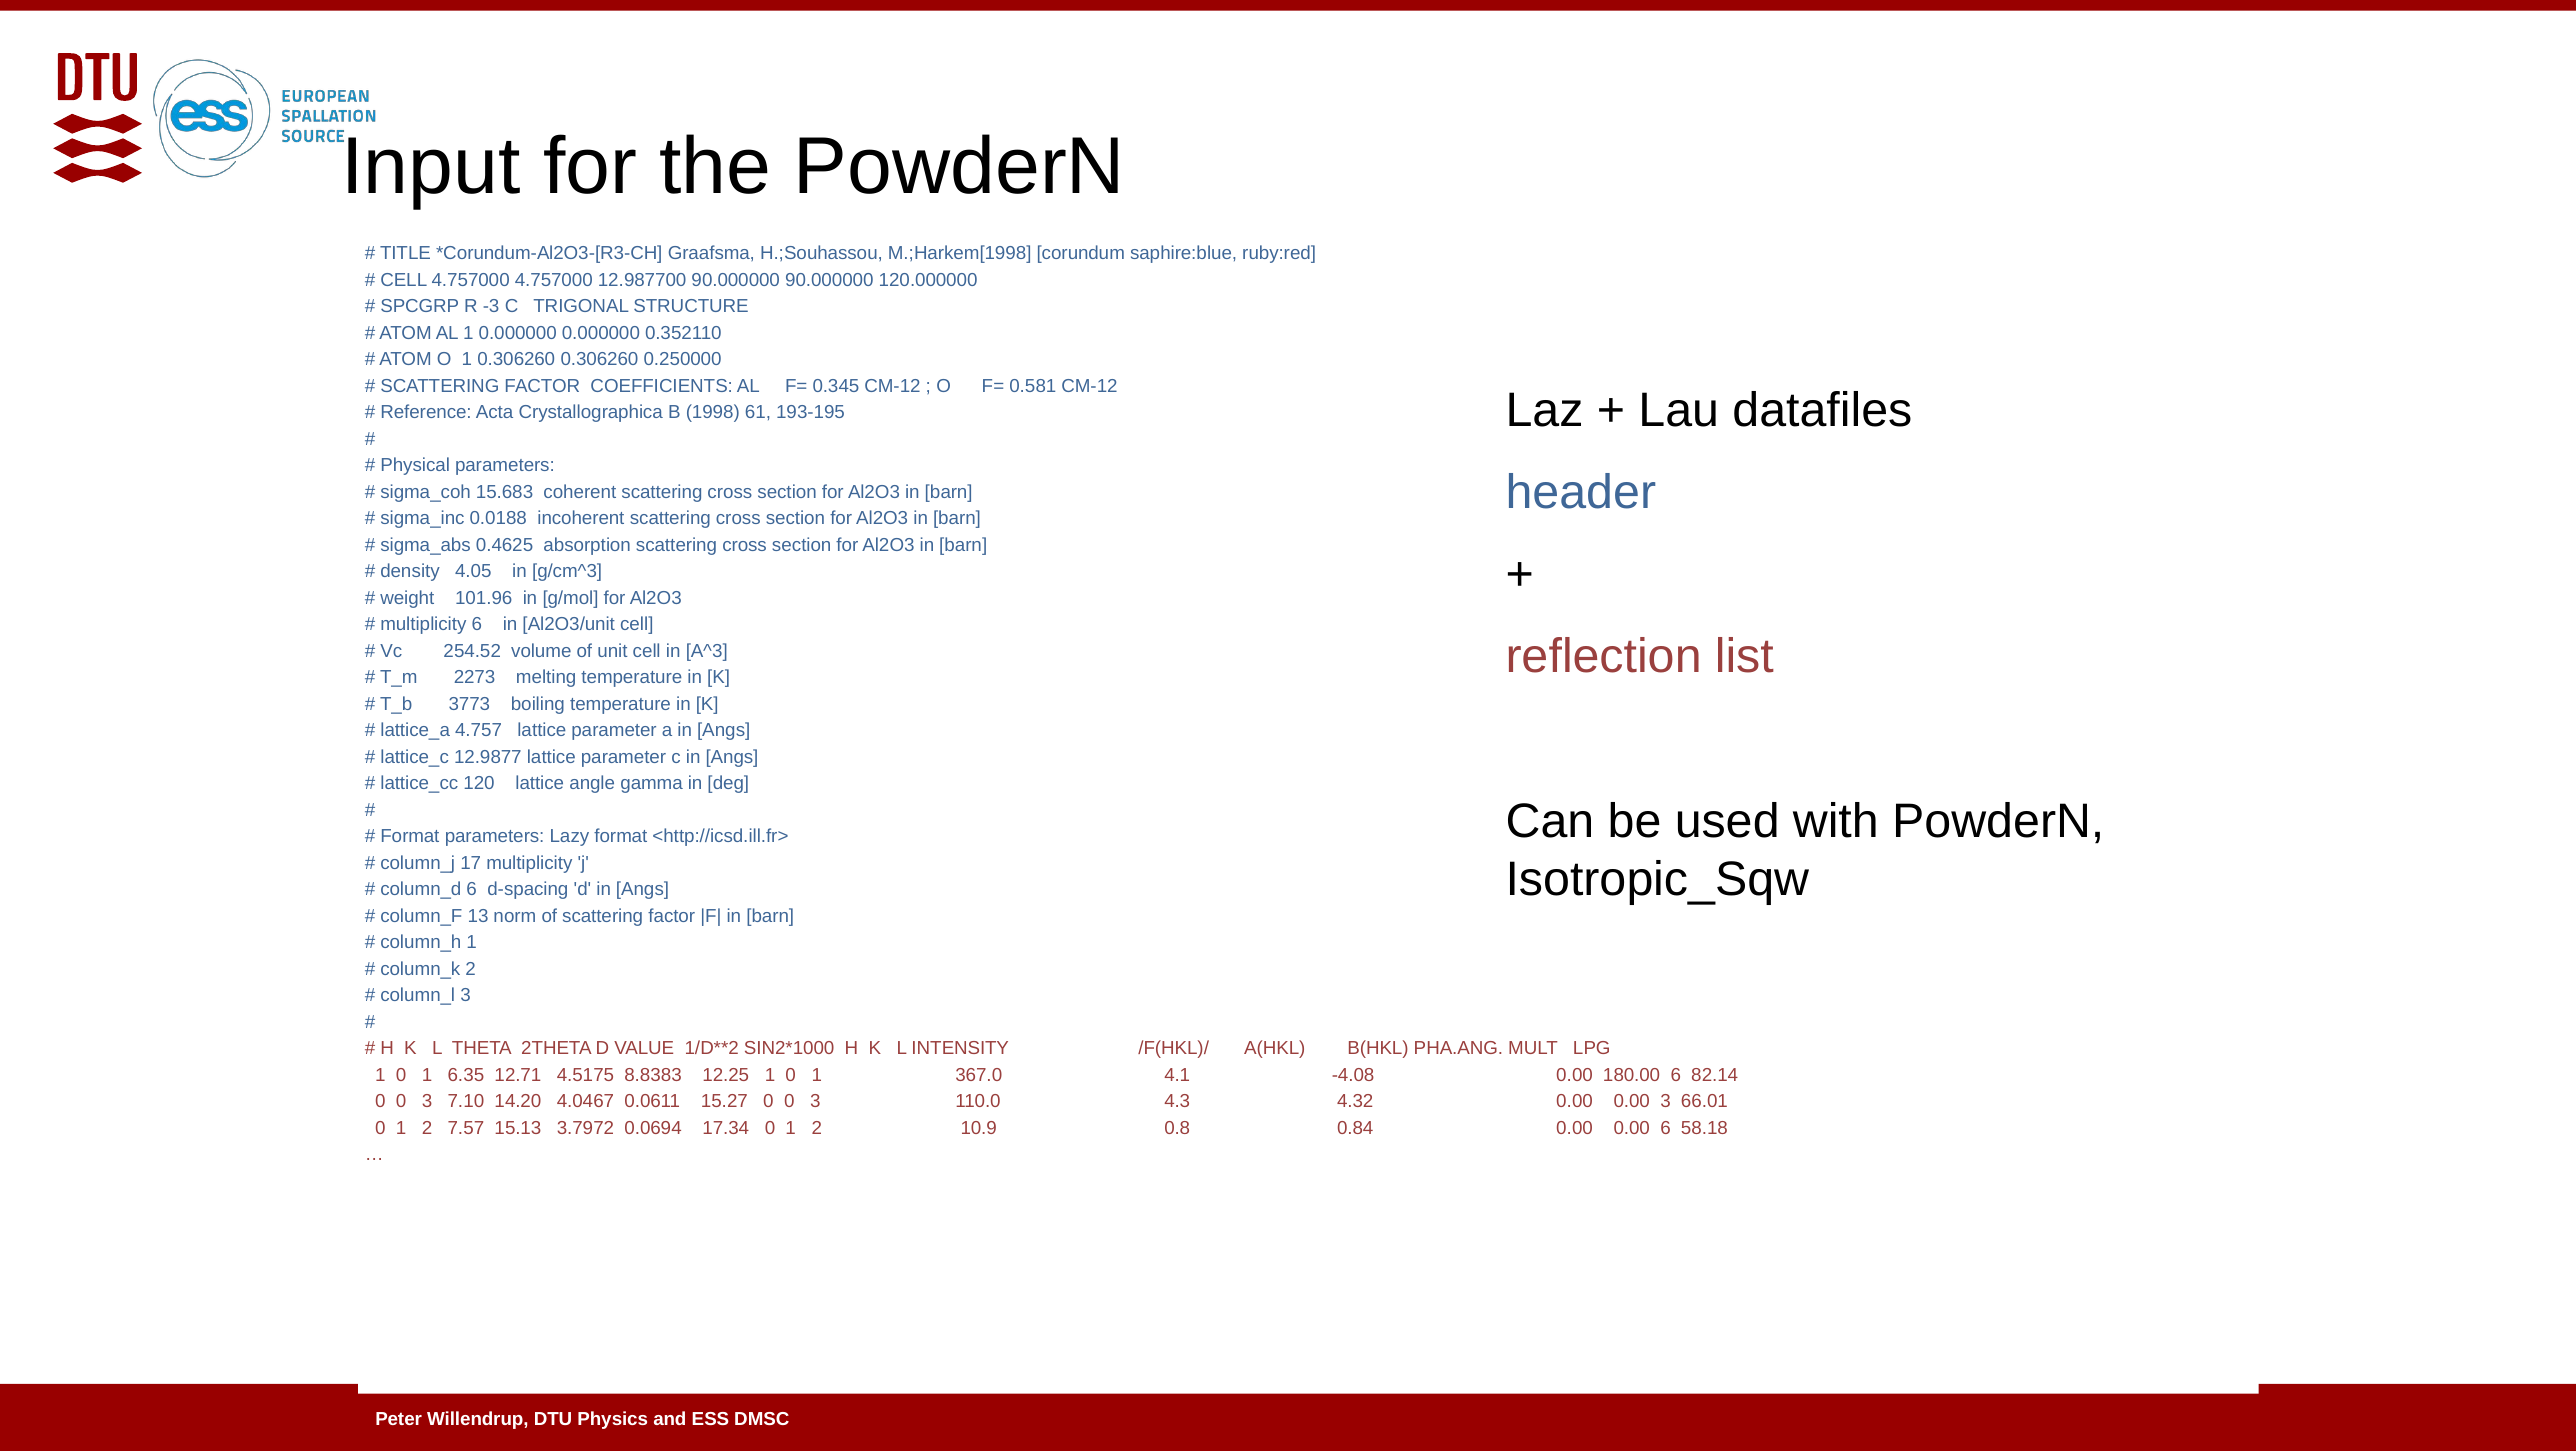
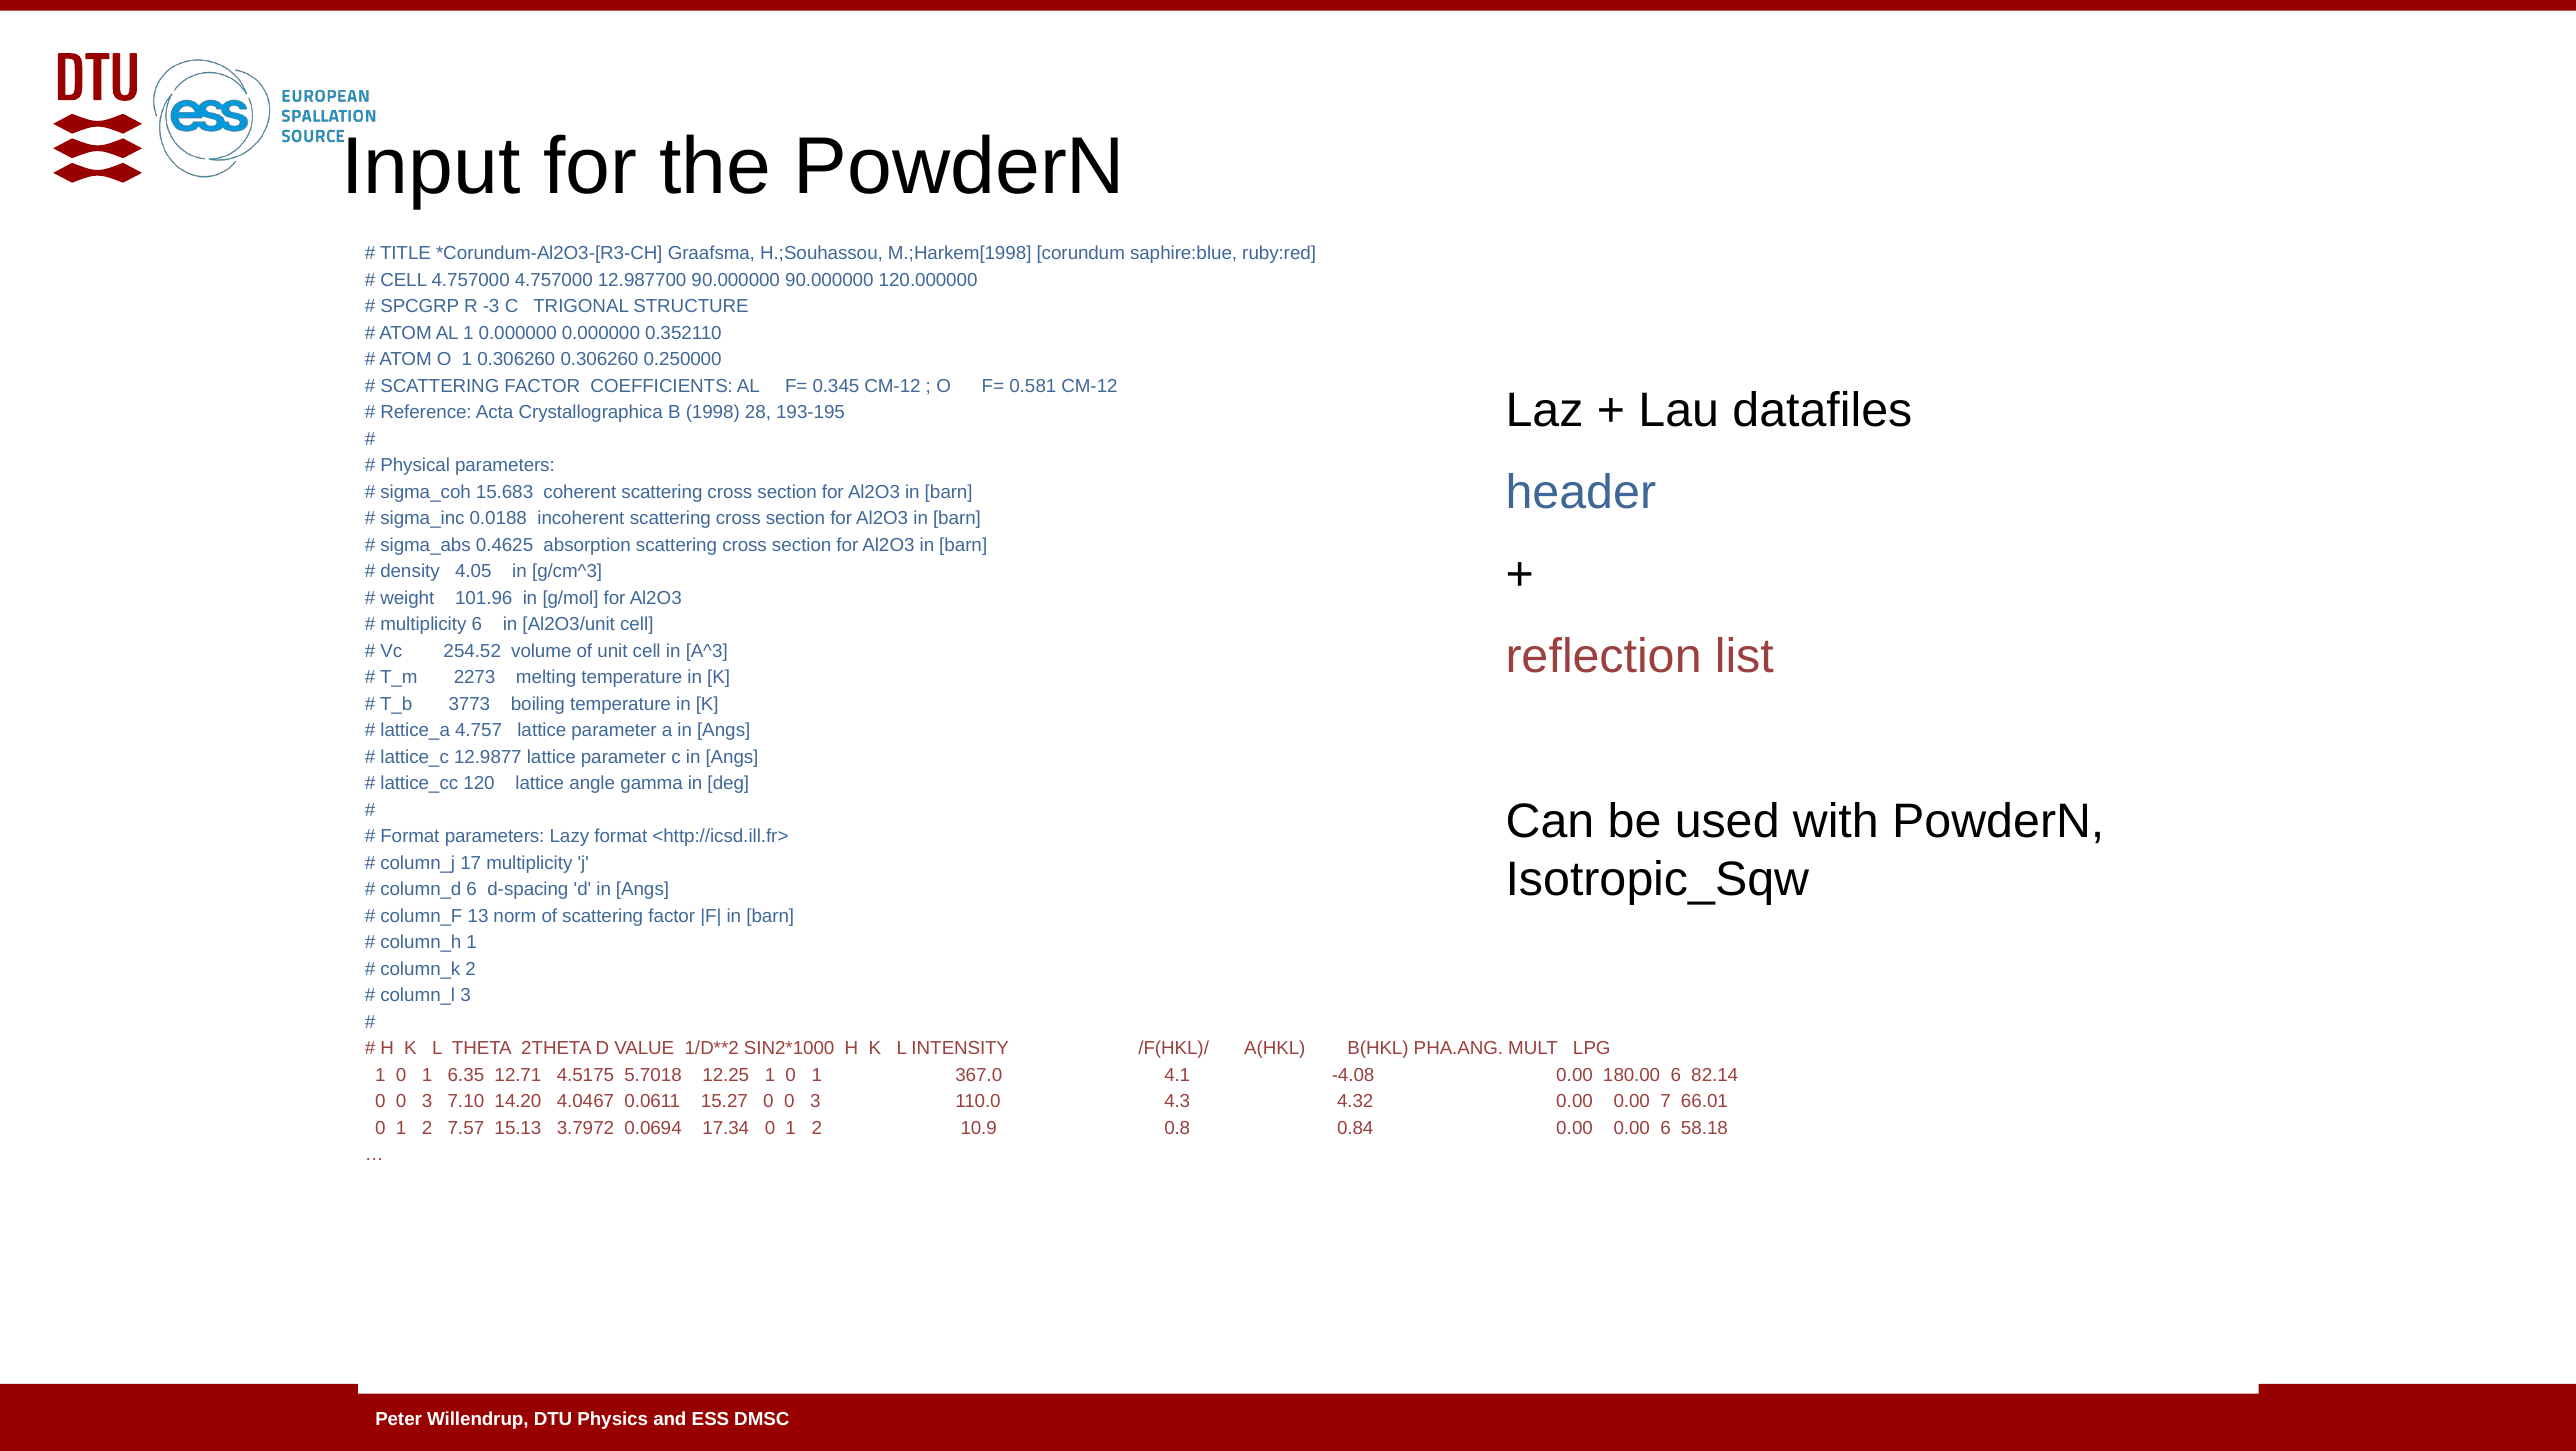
61: 61 -> 28 (758, 412)
8.8383: 8.8383 -> 5.7018 (653, 1075)
0.00 3: 3 -> 7 (1666, 1101)
